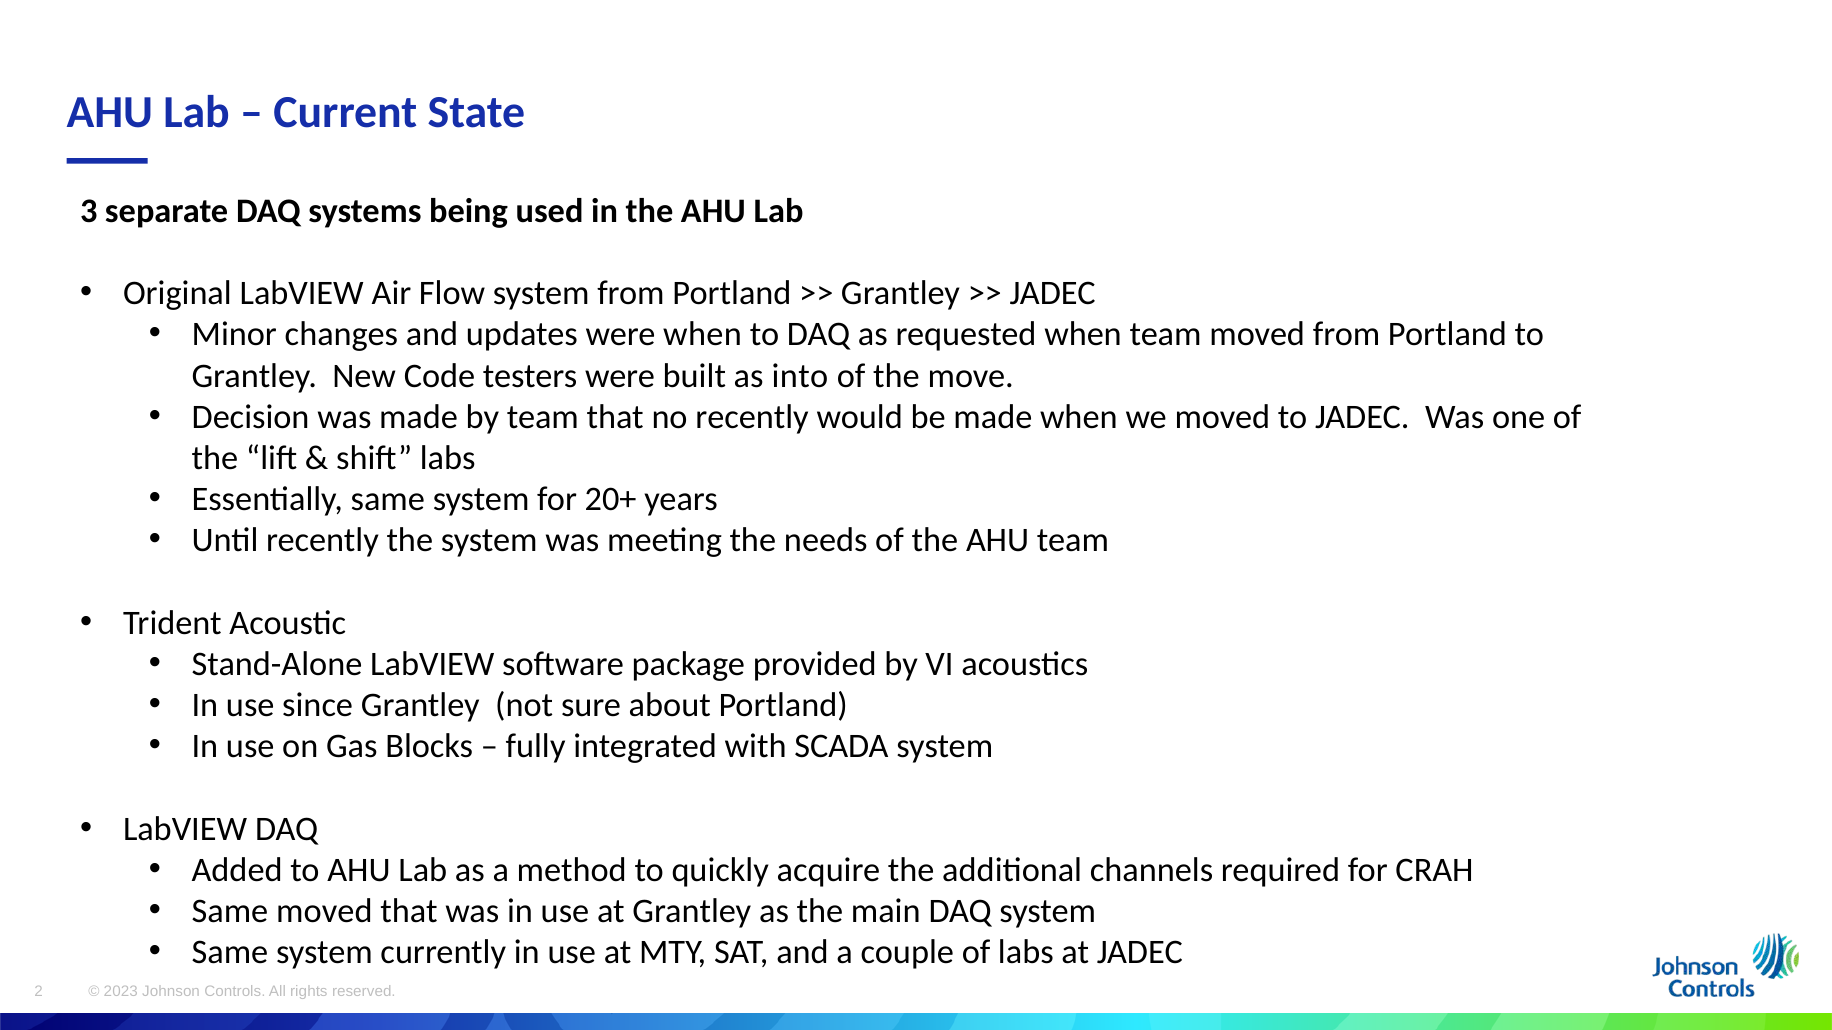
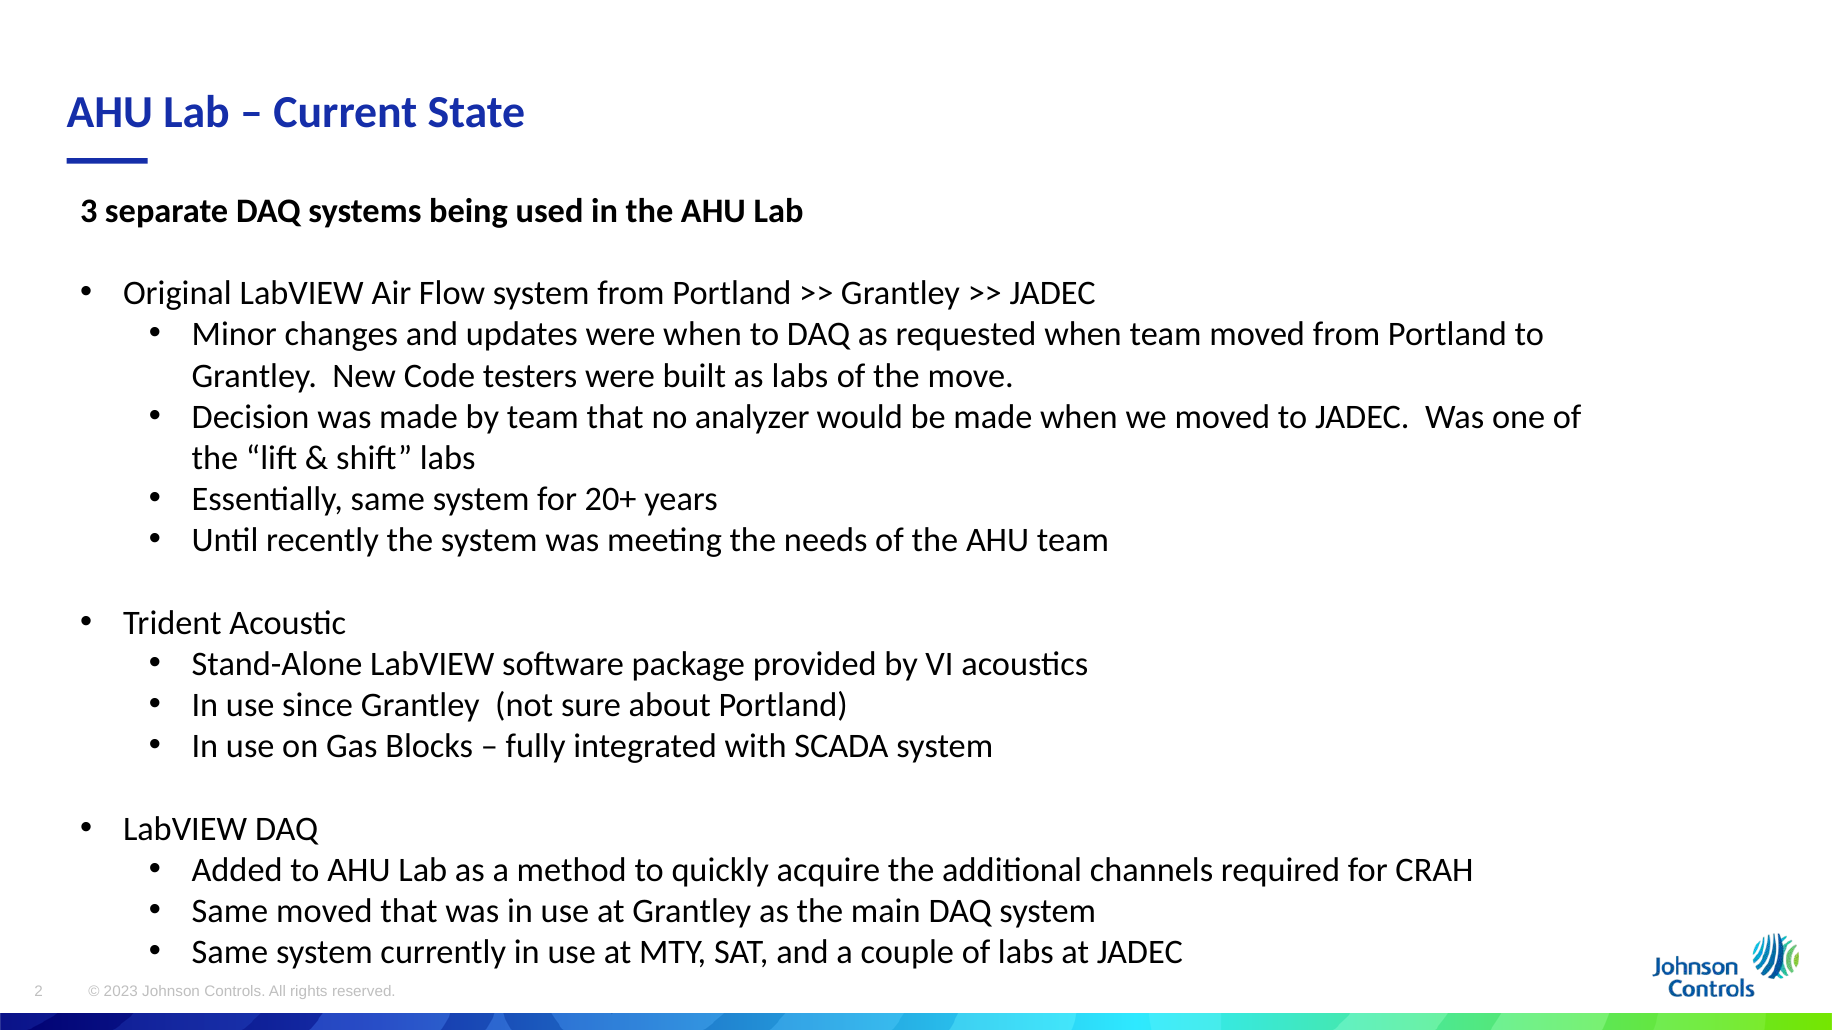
as into: into -> labs (800, 376)
no recently: recently -> analyzer (752, 417)
